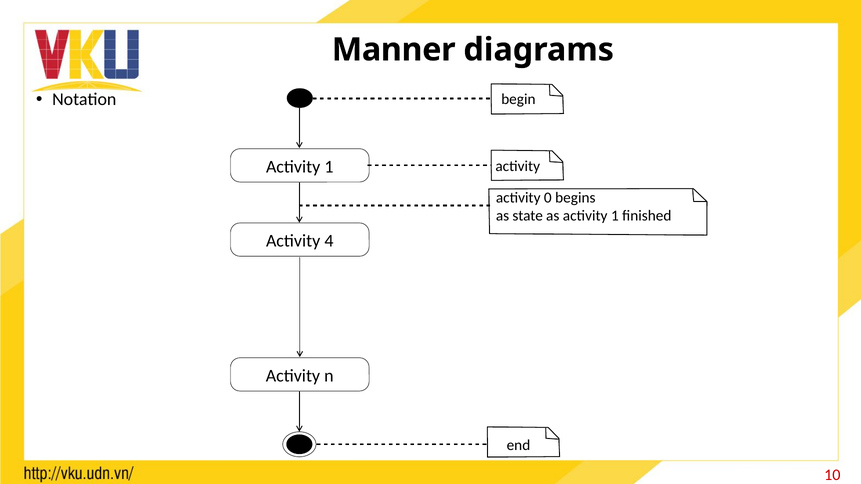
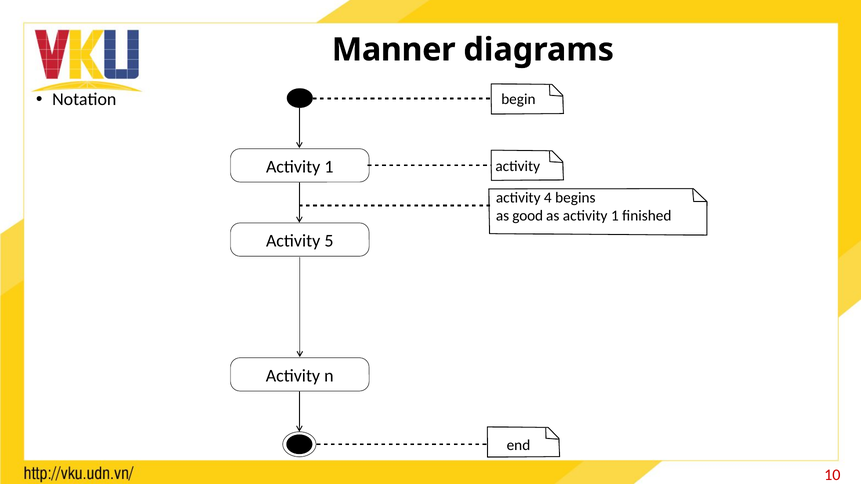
0: 0 -> 4 (548, 198)
state: state -> good (528, 216)
4: 4 -> 5 (329, 241)
